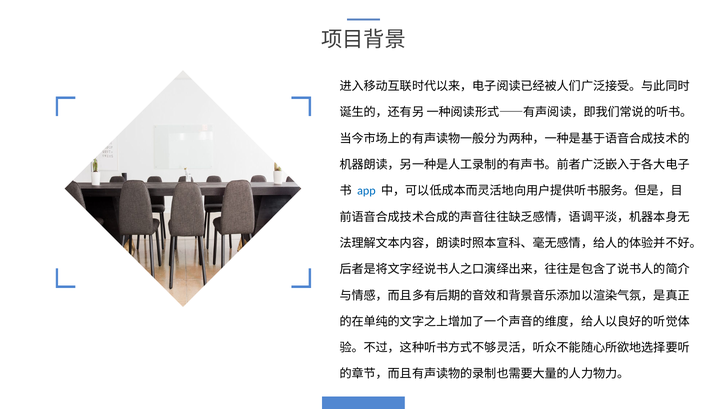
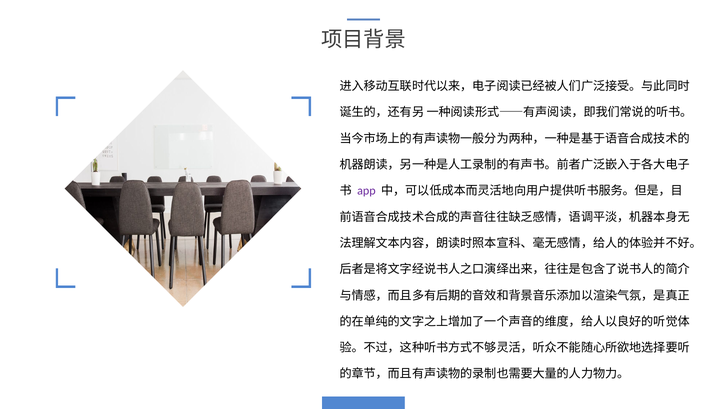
app colour: blue -> purple (366, 191)
